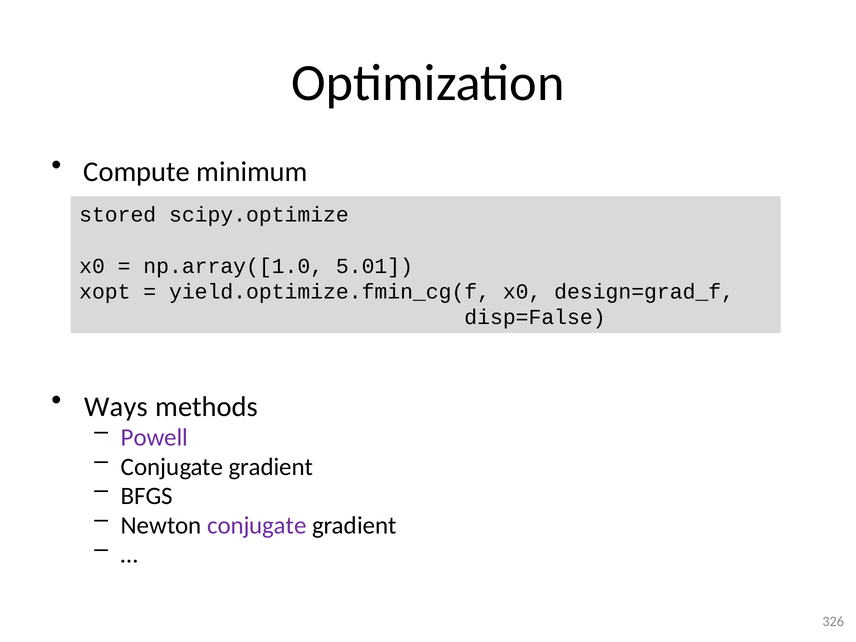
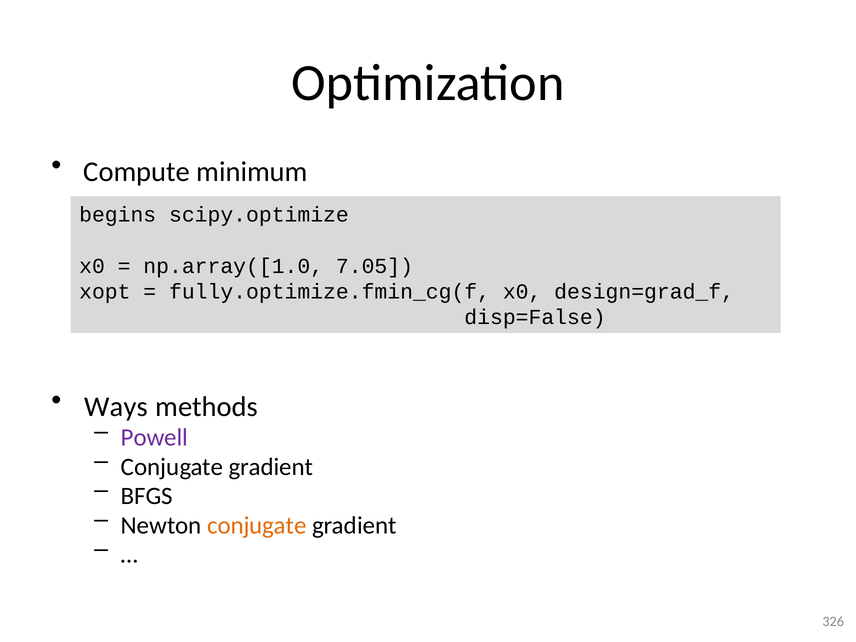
stored: stored -> begins (118, 215)
5.01: 5.01 -> 7.05 (374, 266)
yield.optimize.fmin_cg(f: yield.optimize.fmin_cg(f -> fully.optimize.fmin_cg(f (330, 292)
conjugate colour: purple -> orange (257, 525)
